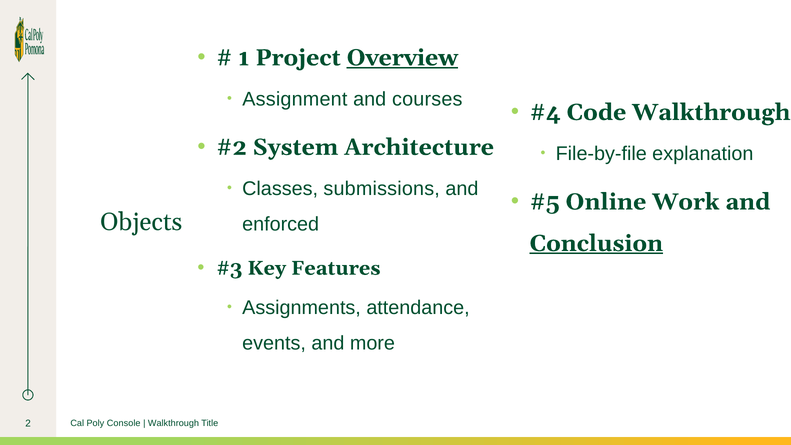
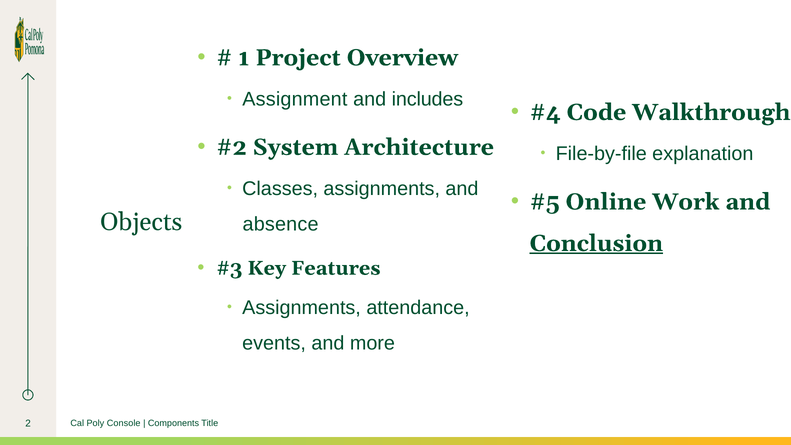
Overview underline: present -> none (402, 58)
courses: courses -> includes (427, 99)
Classes submissions: submissions -> assignments (382, 189)
enforced: enforced -> absence (281, 224)
Walkthrough: Walkthrough -> Components (174, 423)
